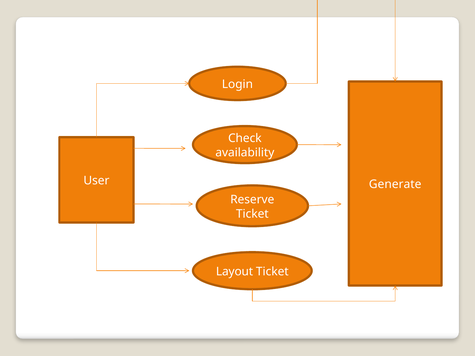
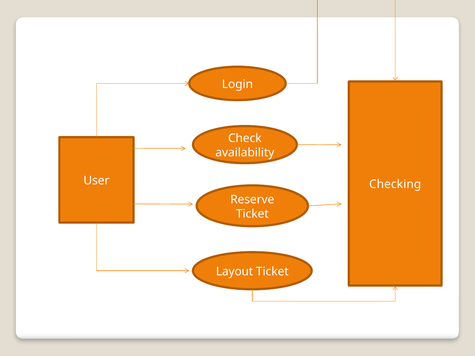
Generate: Generate -> Checking (395, 185)
